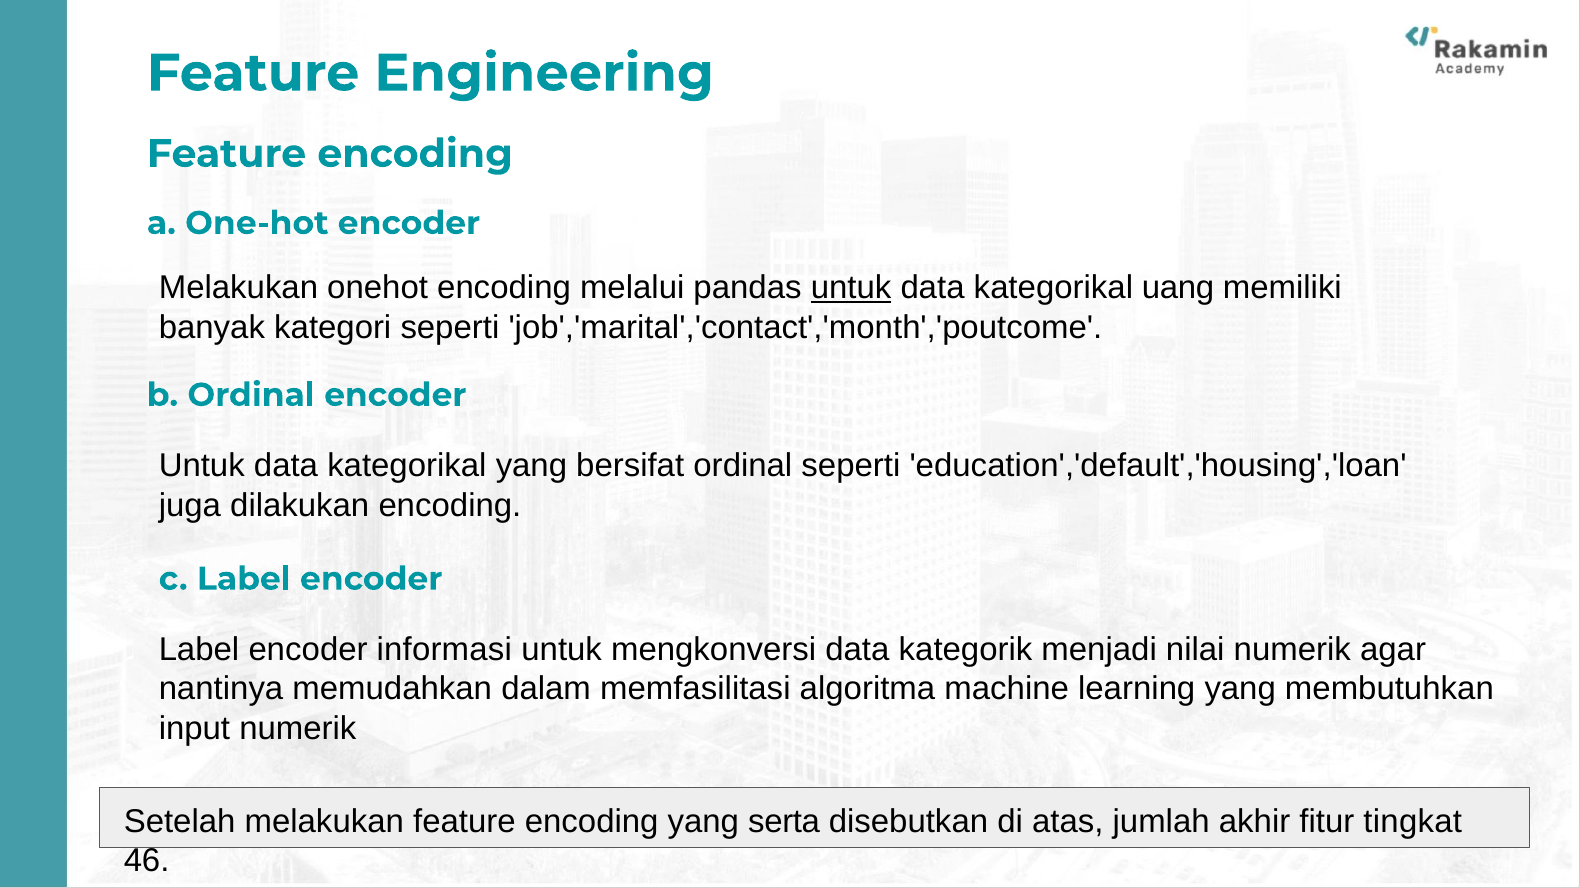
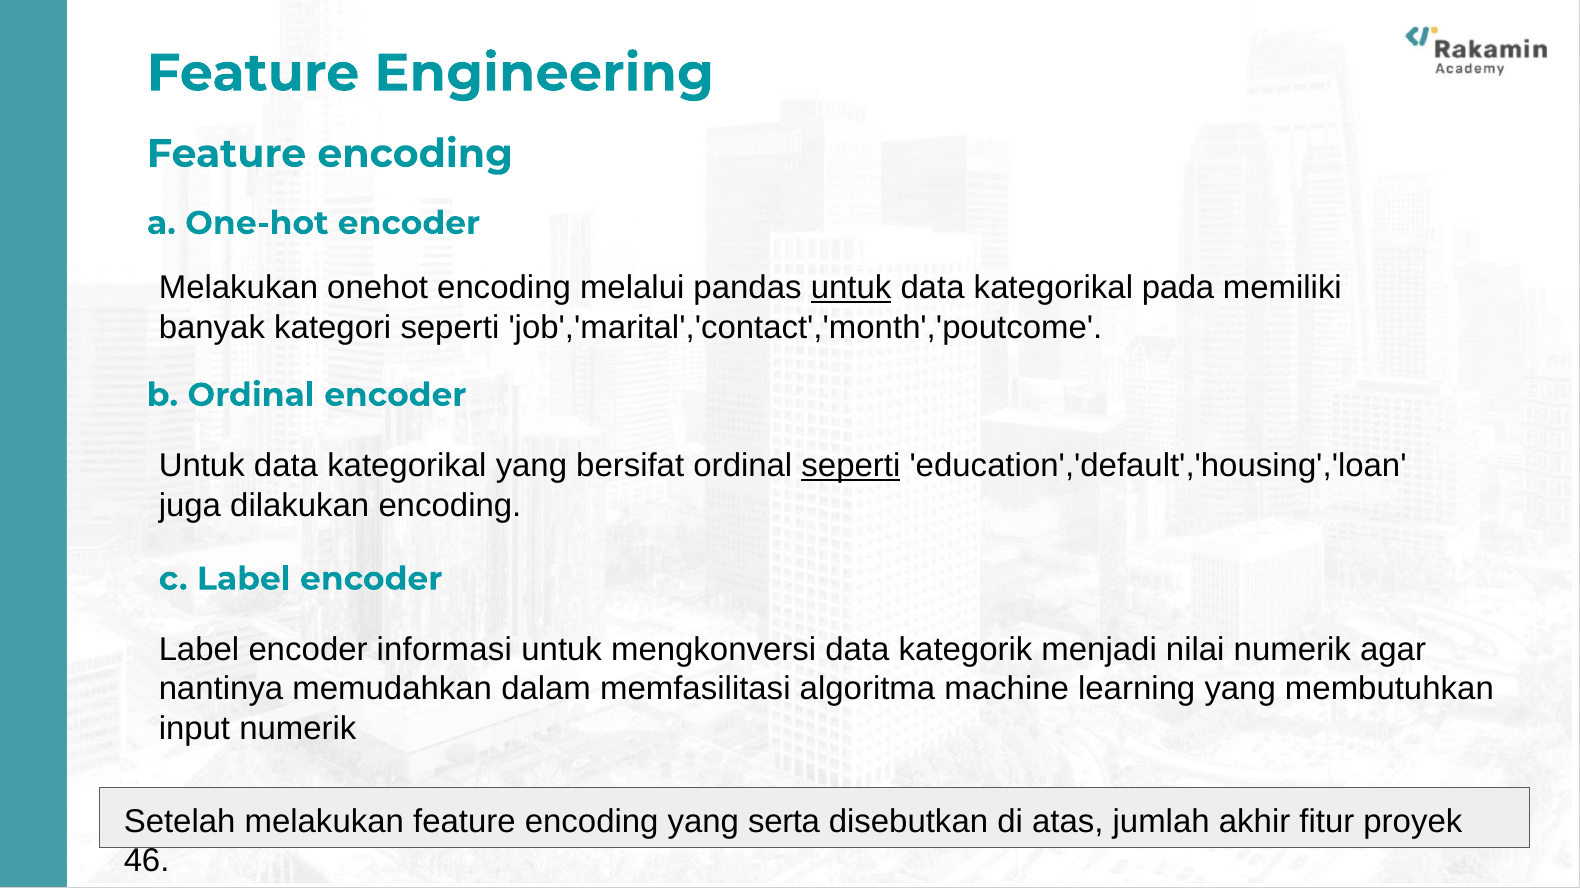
uang: uang -> pada (1178, 288)
seperti underline: none -> present (851, 466)
tingkat: tingkat -> proyek (1413, 822)
